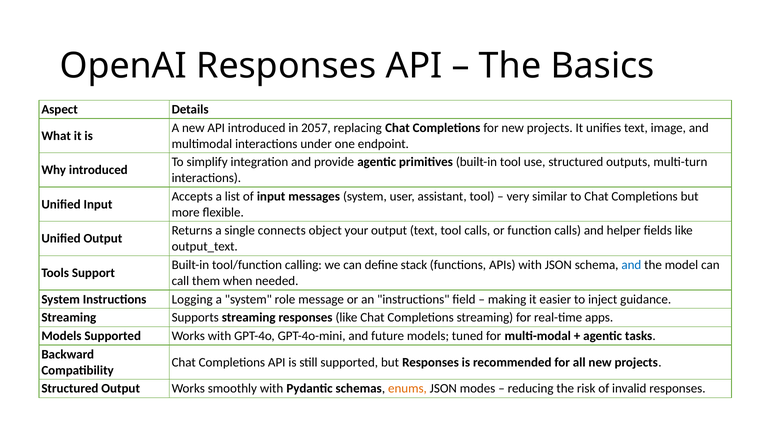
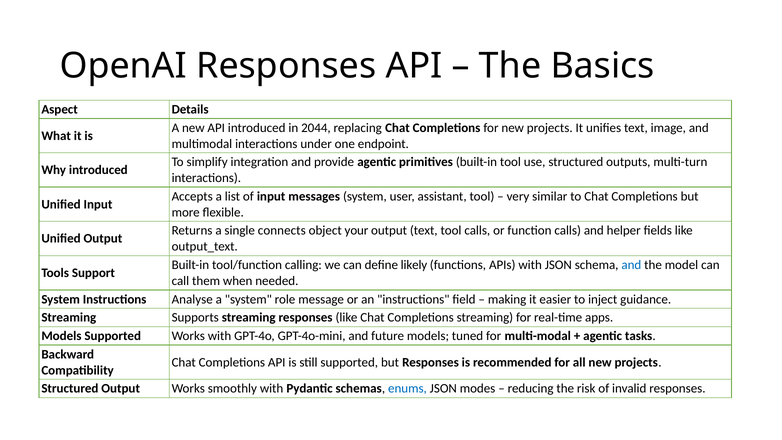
2057: 2057 -> 2044 (316, 128)
stack: stack -> likely (414, 265)
Logging: Logging -> Analyse (192, 299)
enums colour: orange -> blue (407, 389)
